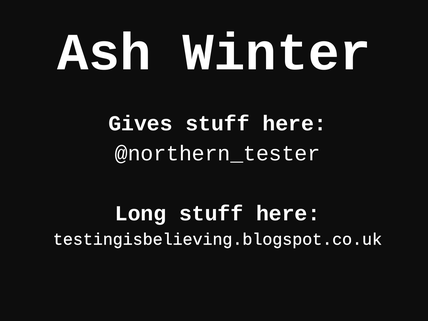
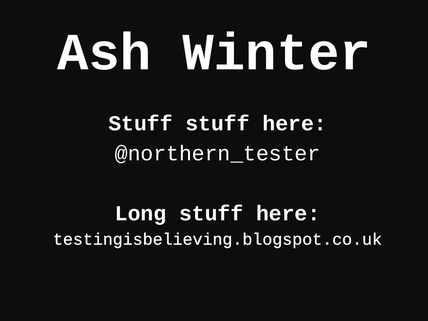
Gives: Gives -> Stuff (141, 123)
